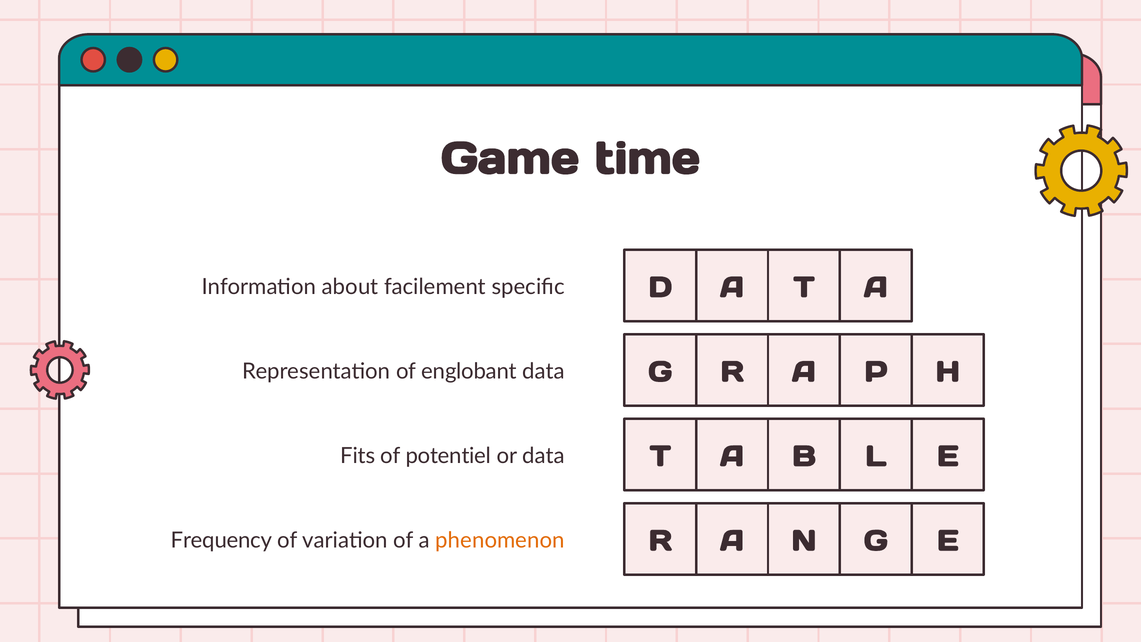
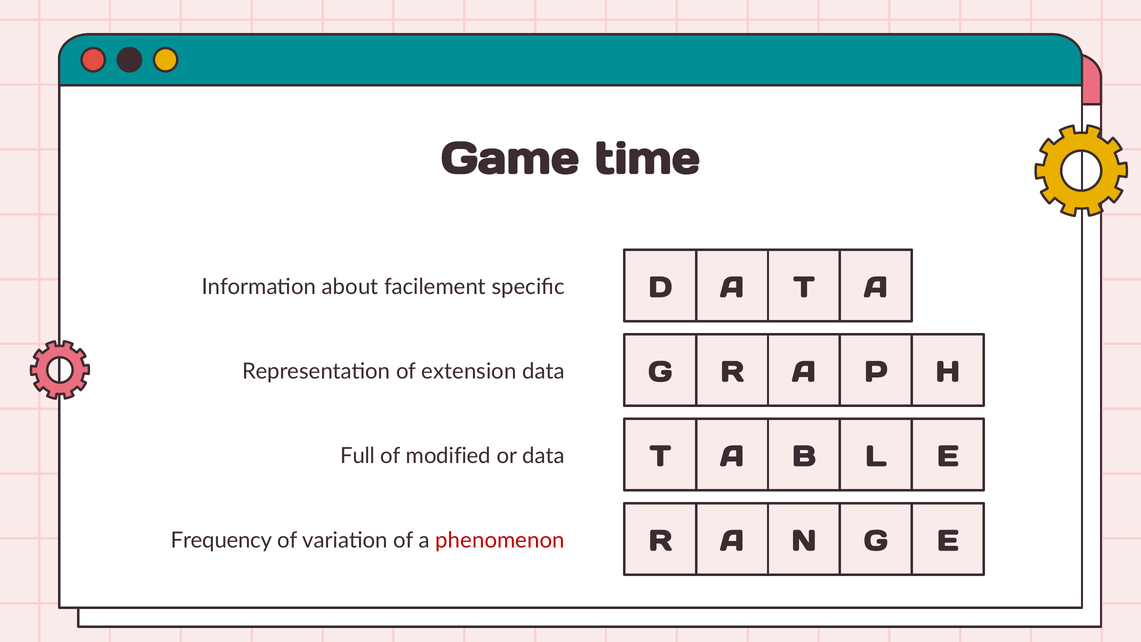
englobant: englobant -> extension (469, 371)
Fits: Fits -> Full (358, 456)
potentiel: potentiel -> modified (448, 456)
phenomenon colour: orange -> red (500, 540)
